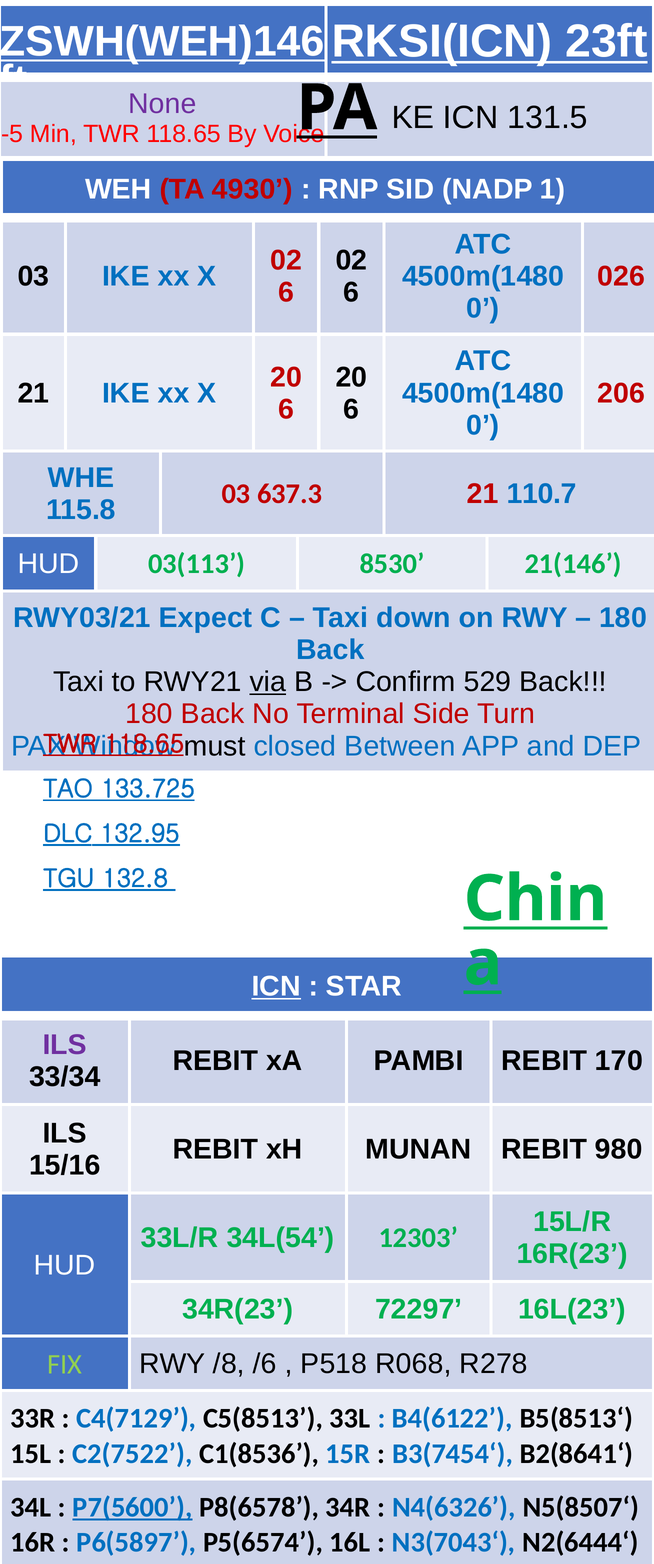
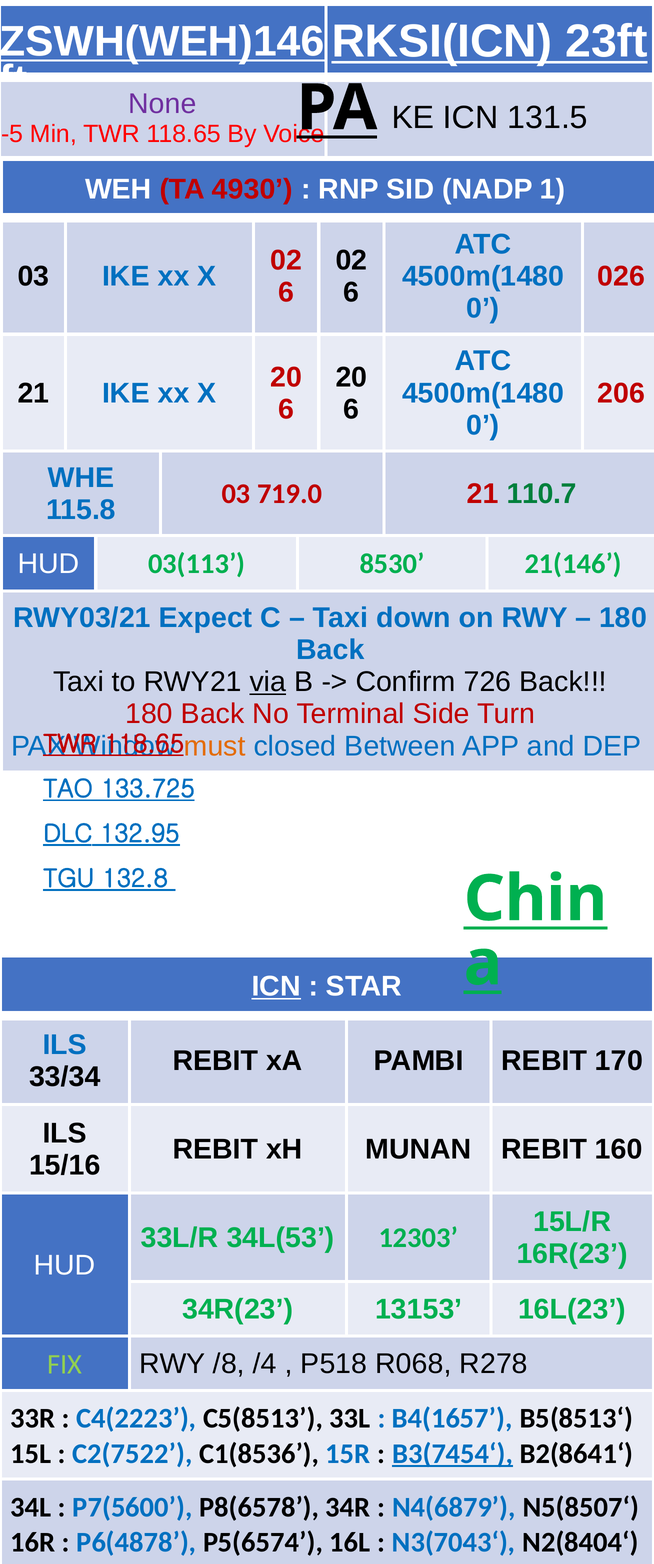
637.3: 637.3 -> 719.0 (290, 494)
110.7 colour: blue -> green (542, 494)
529: 529 -> 726 (487, 682)
must colour: black -> orange (215, 747)
ILS colour: purple -> blue (65, 1045)
980: 980 -> 160 (619, 1150)
34L(54: 34L(54 -> 34L(53 (281, 1239)
72297: 72297 -> 13153 (419, 1310)
/6: /6 -> /4 (265, 1365)
C4(7129: C4(7129 -> C4(2223 (136, 1419)
B4(6122: B4(6122 -> B4(1657 (452, 1419)
B3(7454‘ underline: none -> present (453, 1454)
P7(5600 underline: present -> none (132, 1508)
N4(6326: N4(6326 -> N4(6879 (454, 1508)
P6(5897: P6(5897 -> P6(4878 (136, 1543)
N2(6444‘: N2(6444‘ -> N2(8404‘ (580, 1543)
